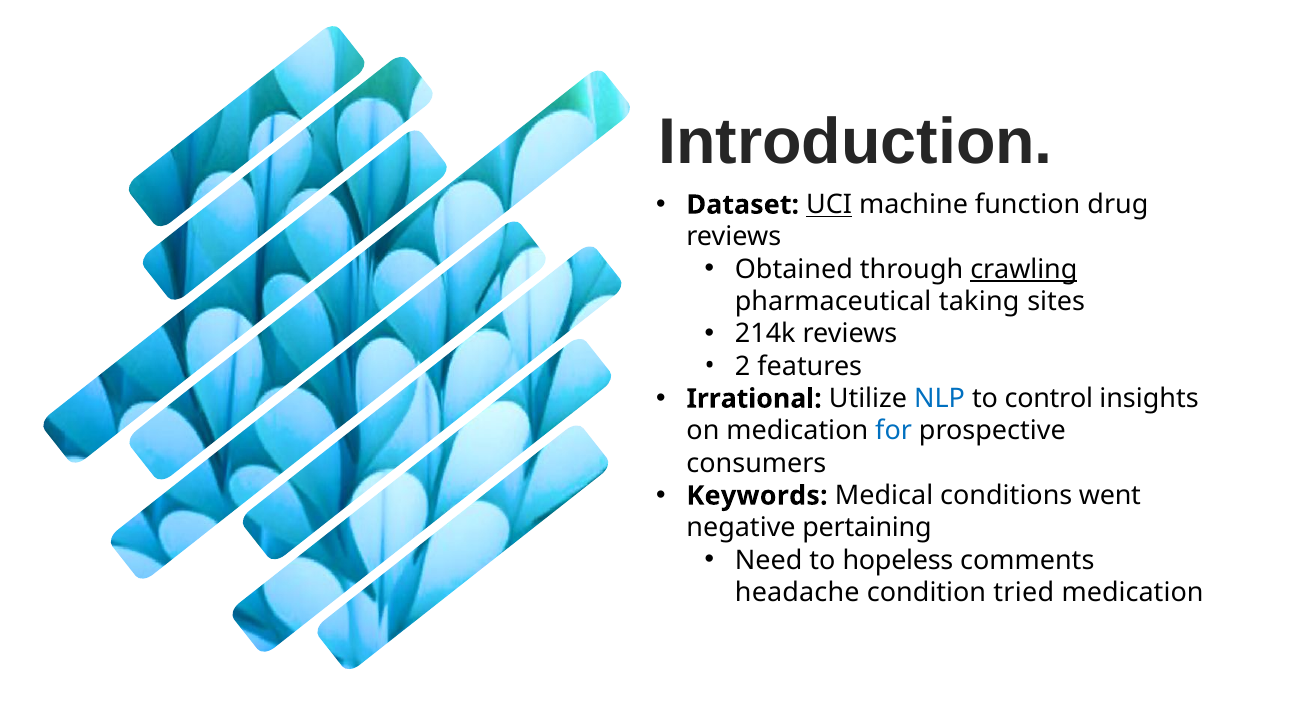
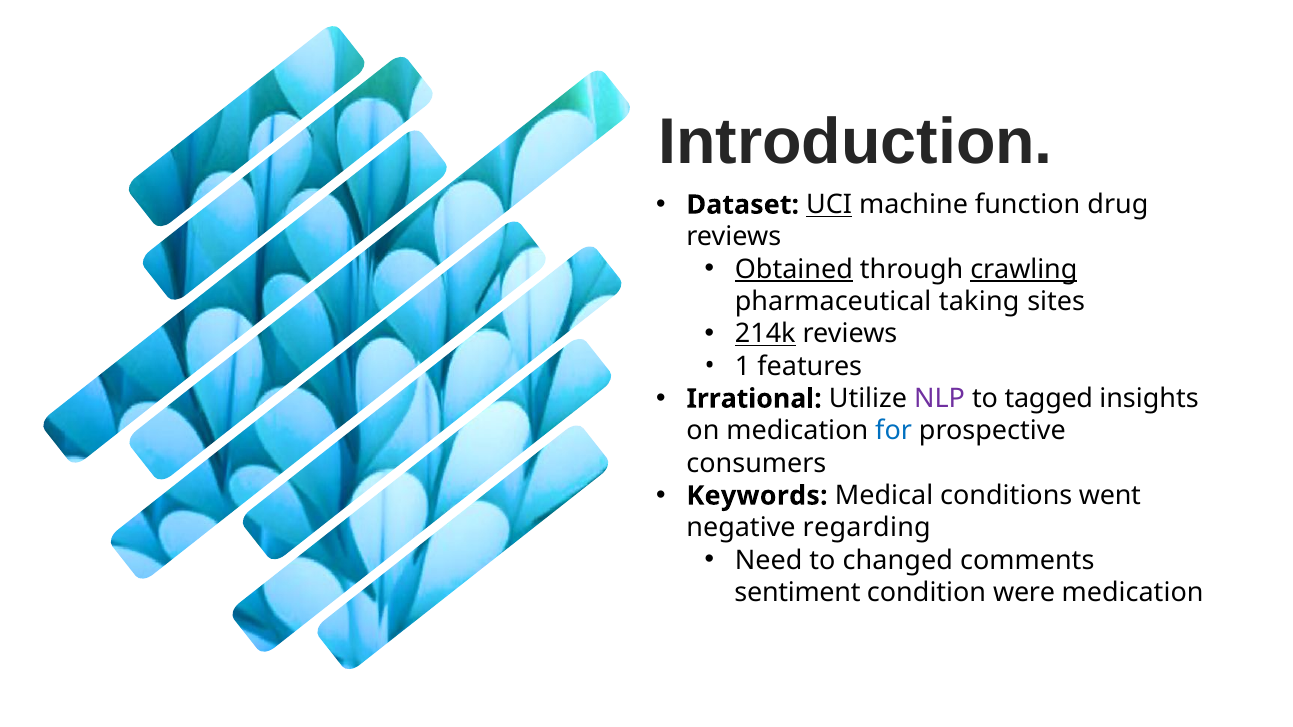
Obtained underline: none -> present (794, 270)
214k underline: none -> present (765, 334)
2: 2 -> 1 (743, 367)
NLP colour: blue -> purple (940, 399)
control: control -> tagged (1049, 399)
pertaining: pertaining -> regarding (867, 528)
hopeless: hopeless -> changed (898, 561)
headache: headache -> sentiment (798, 593)
tried: tried -> were (1024, 593)
